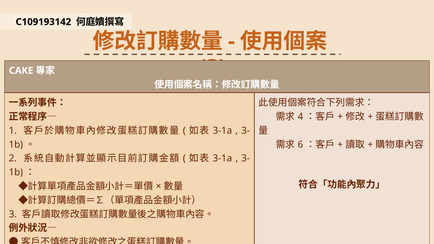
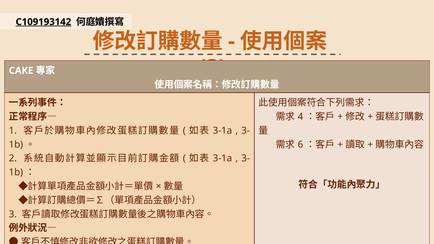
C109193142 underline: none -> present (43, 22)
